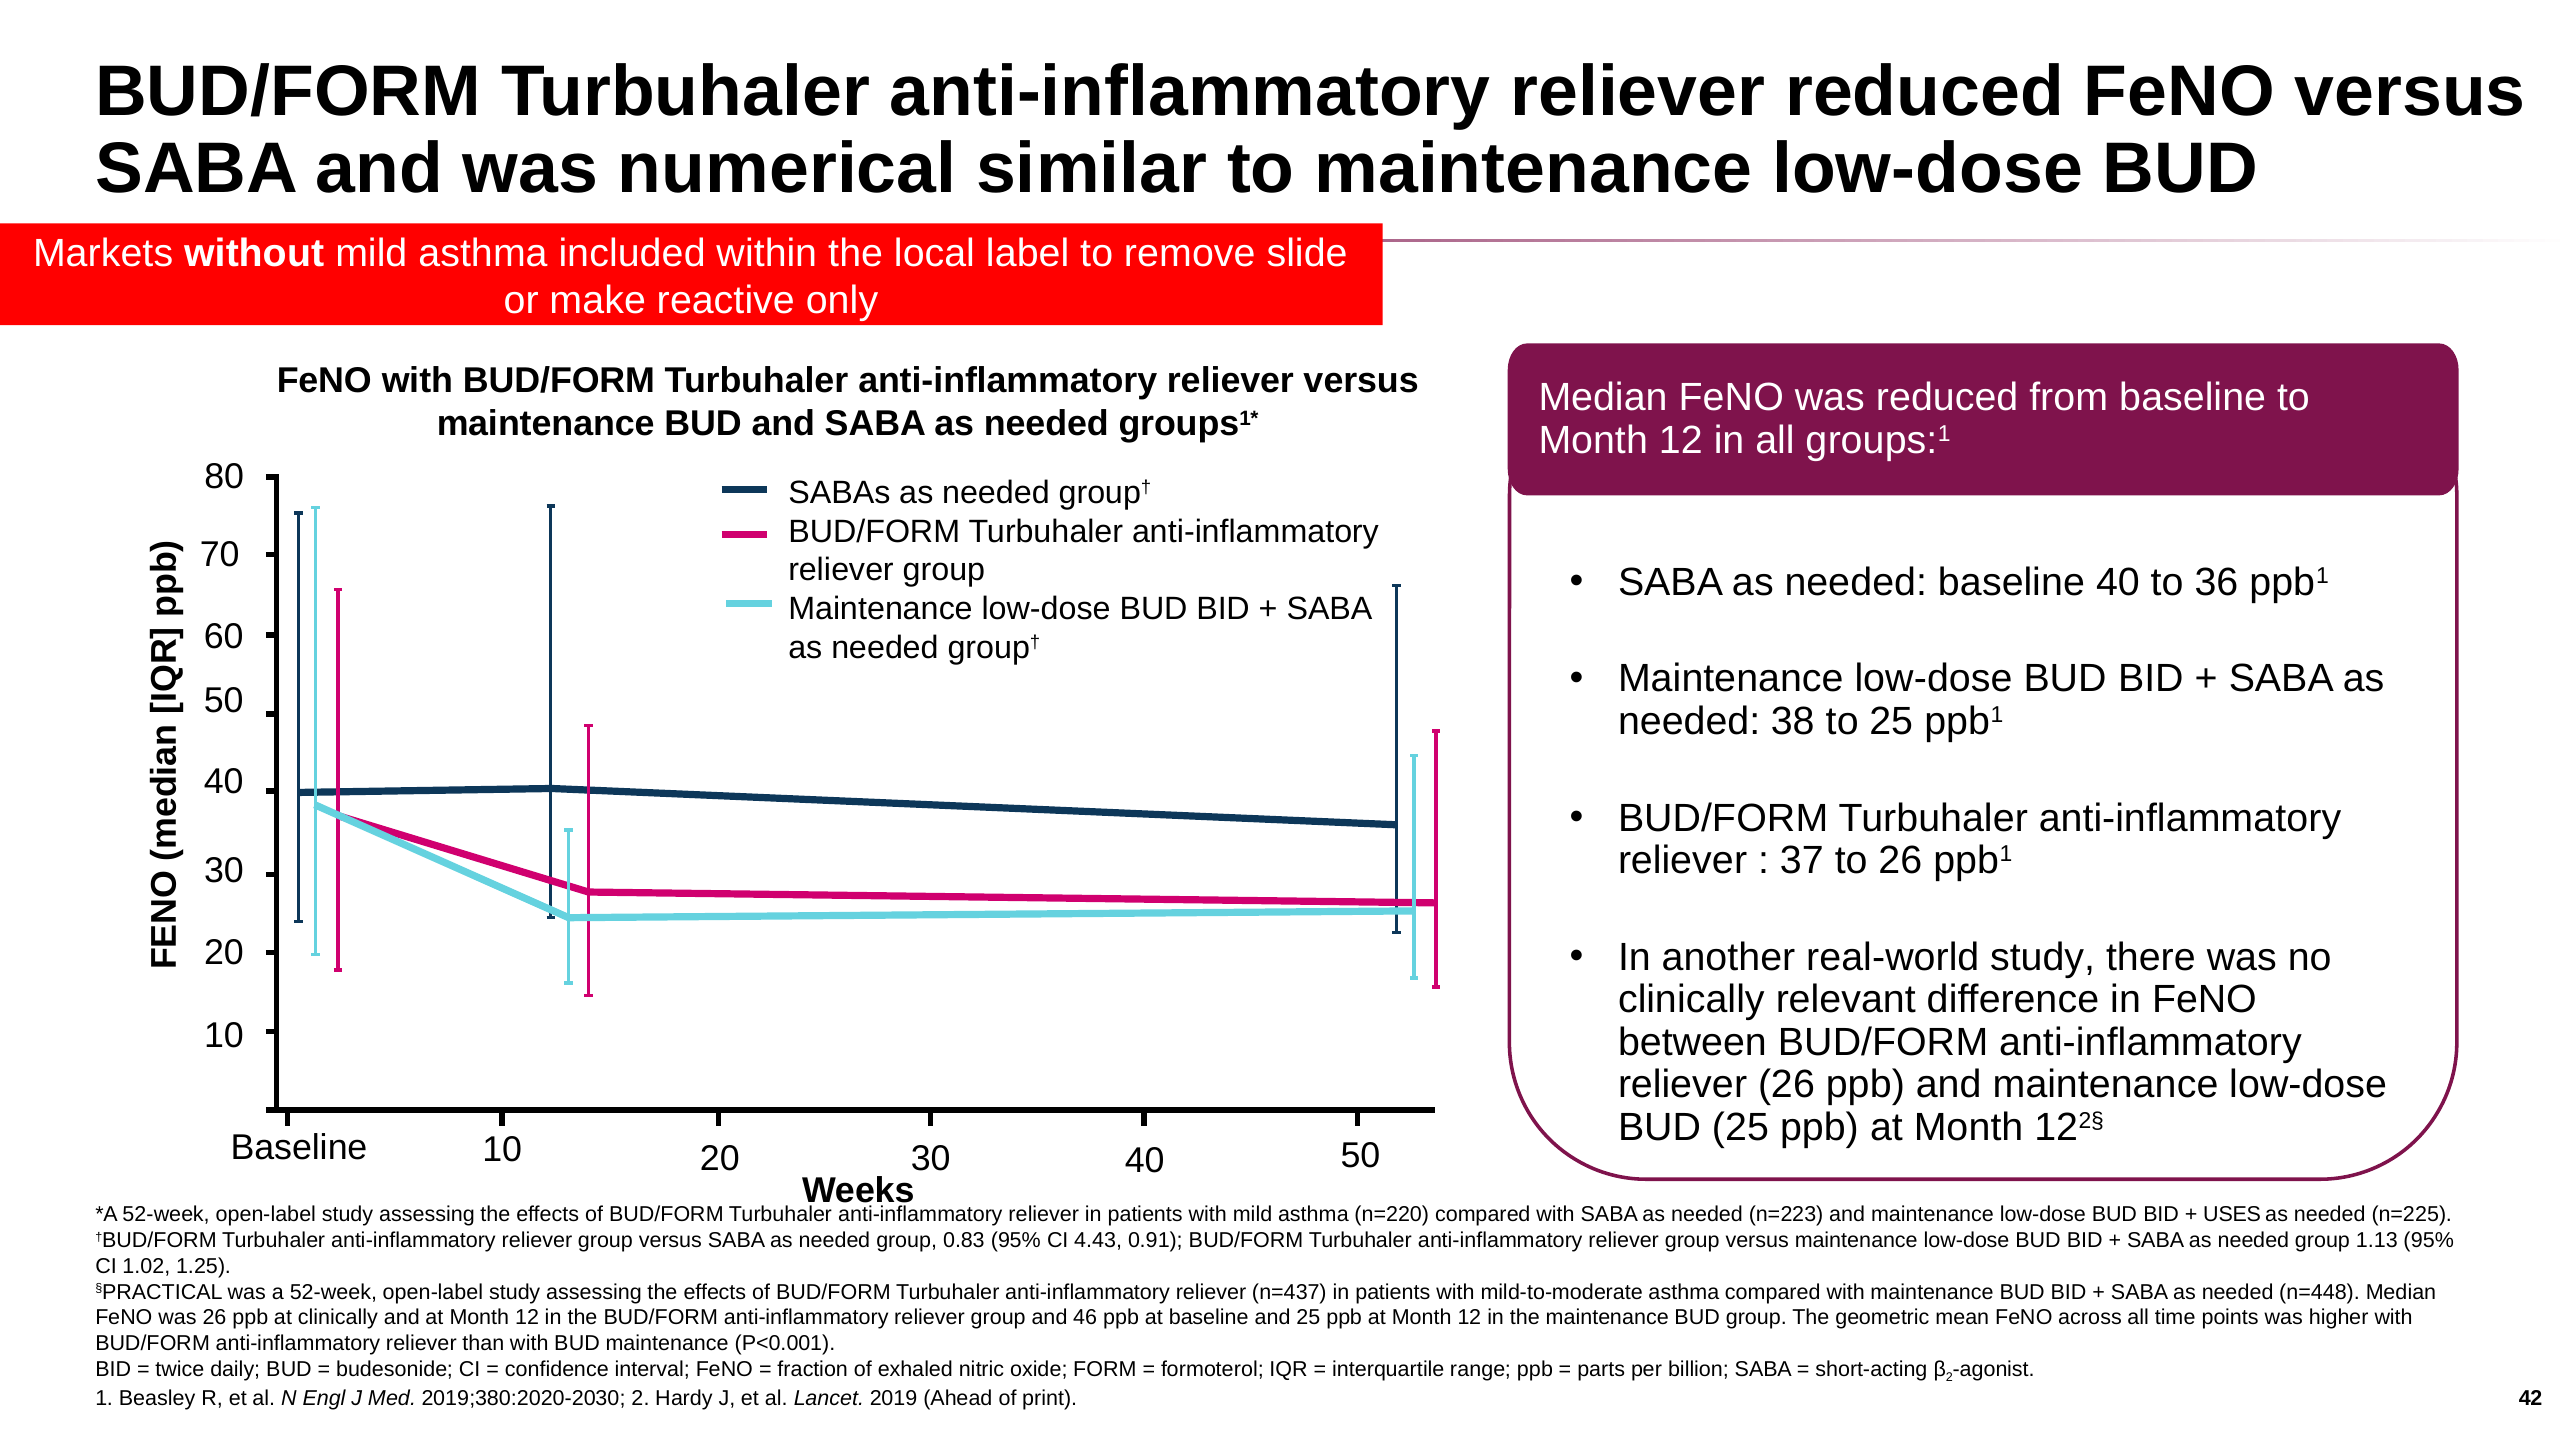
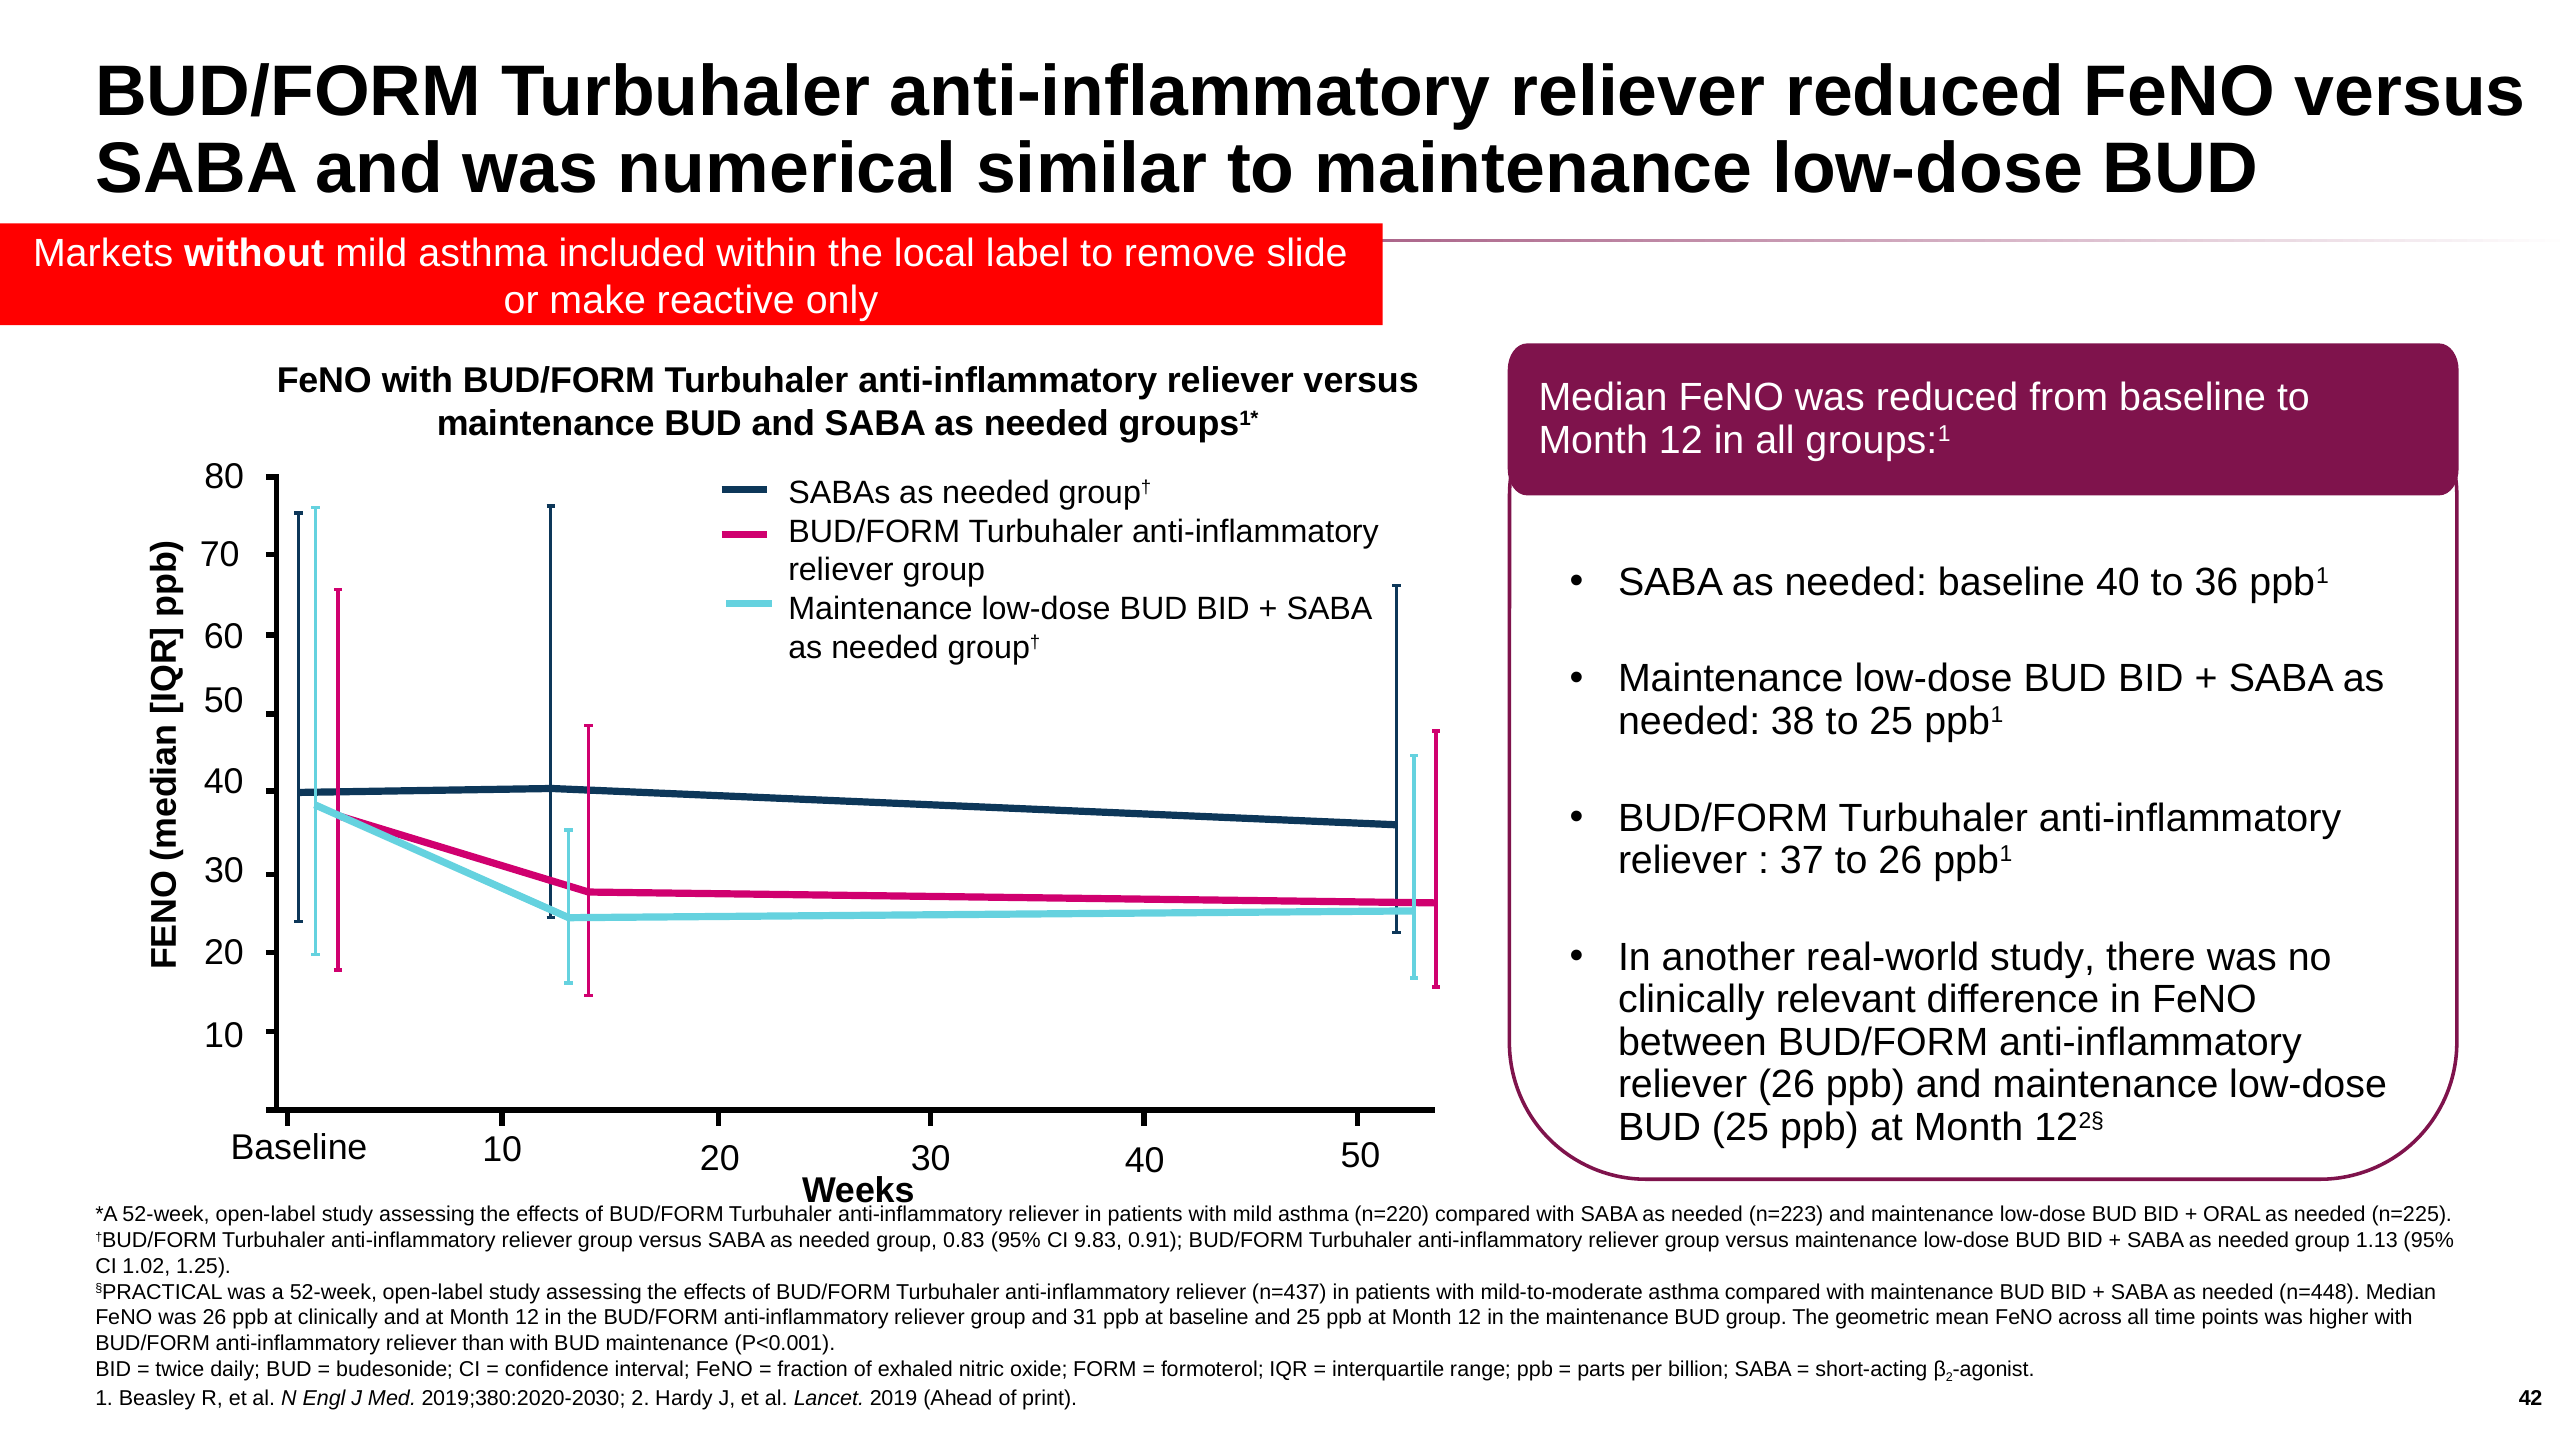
USES: USES -> ORAL (2232, 1215)
4.43: 4.43 -> 9.83 (1098, 1241)
46: 46 -> 31 (1085, 1318)
